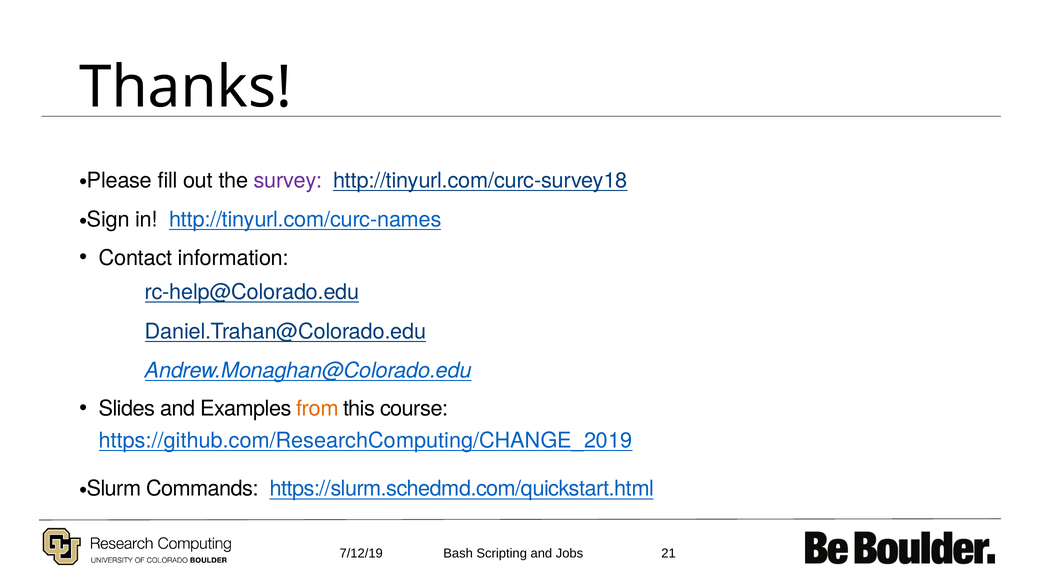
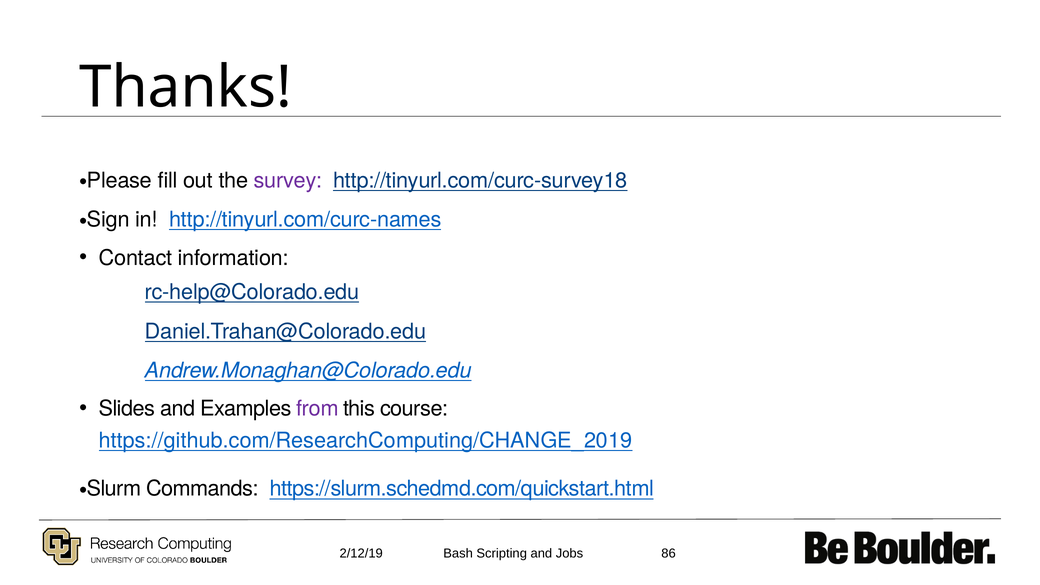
from colour: orange -> purple (317, 408)
7/12/19: 7/12/19 -> 2/12/19 (361, 553)
21: 21 -> 86 (669, 553)
